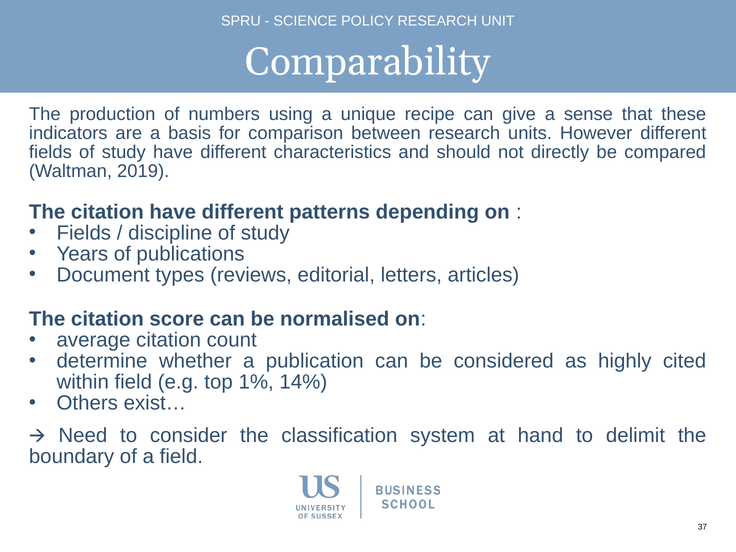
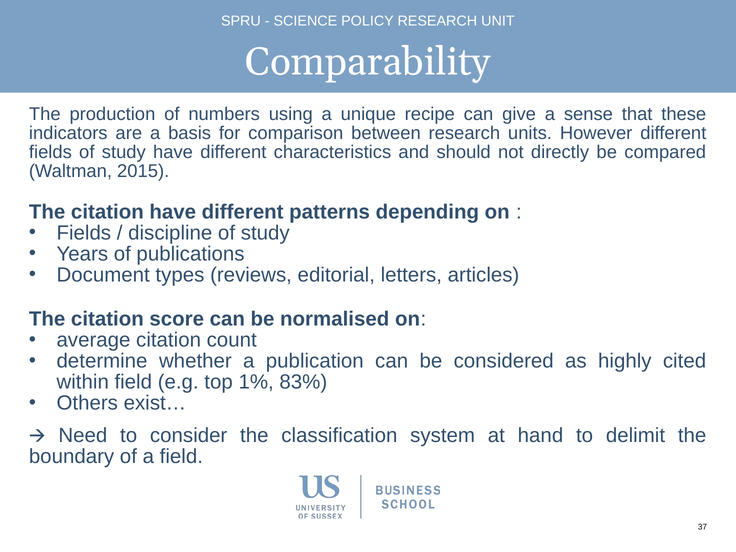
2019: 2019 -> 2015 (143, 171)
14%: 14% -> 83% (303, 382)
